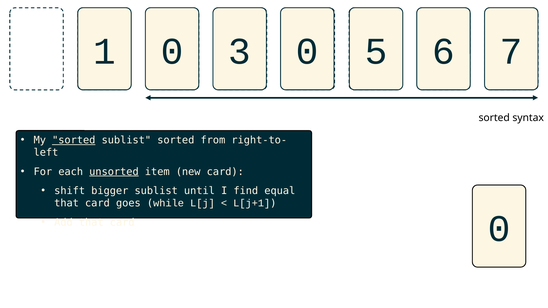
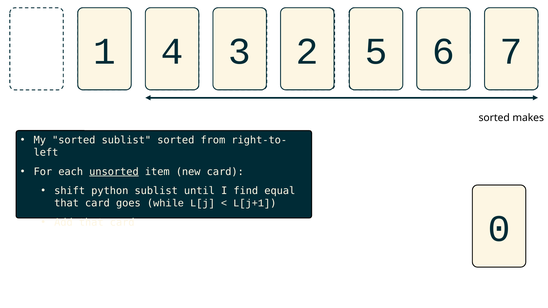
1 0: 0 -> 4 (172, 51)
3 0: 0 -> 2 (307, 51)
syntax: syntax -> makes (528, 118)
sorted underline: present -> none (74, 140)
bigger: bigger -> python (110, 191)
